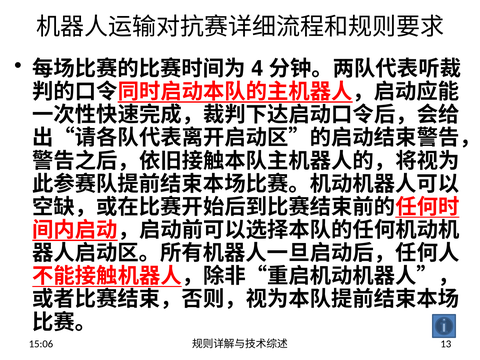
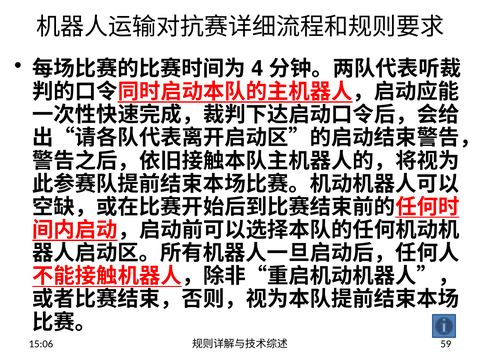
13: 13 -> 59 (446, 344)
